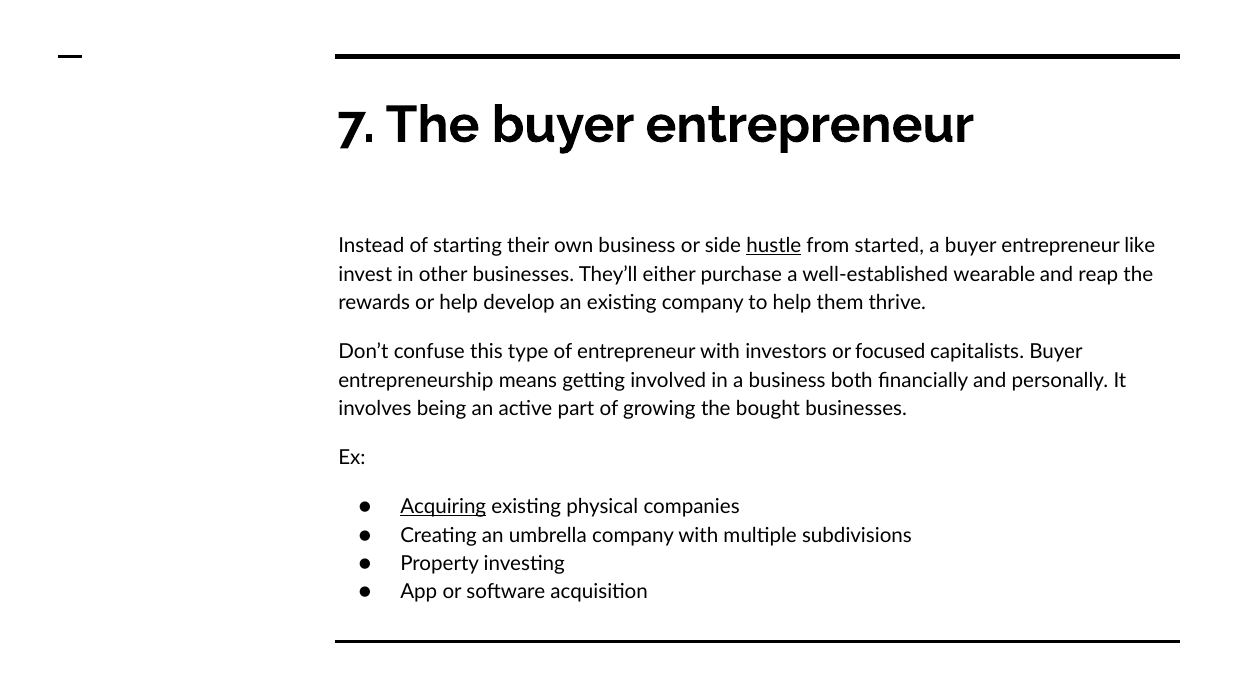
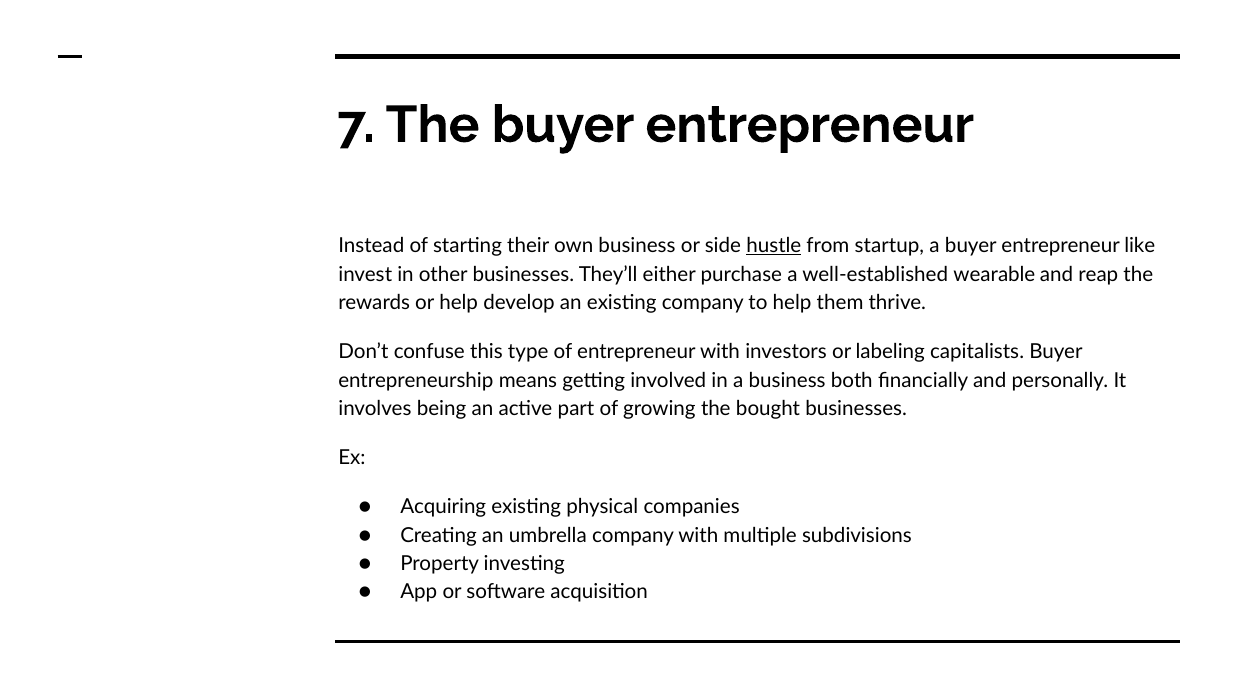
started: started -> startup (889, 246)
focused: focused -> labeling (890, 352)
Acquiring underline: present -> none (443, 507)
